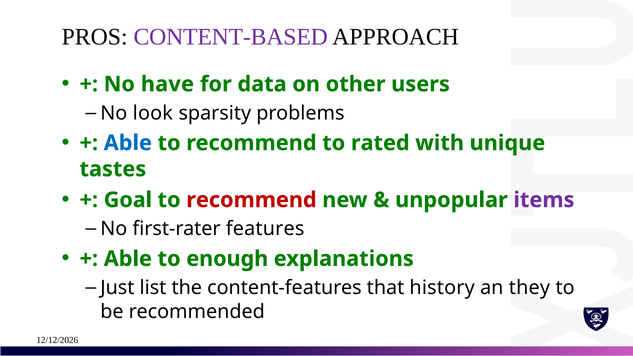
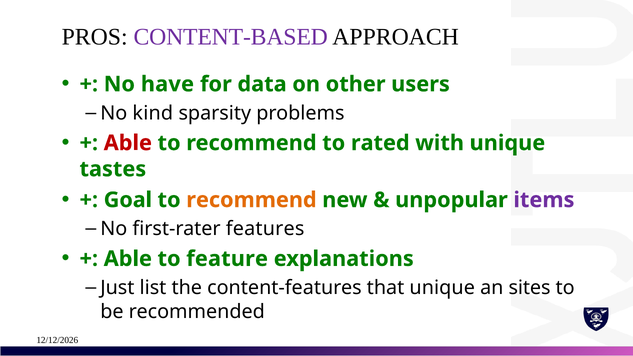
look: look -> kind (153, 113)
Able colour: blue -> red (128, 143)
recommend colour: red -> orange (251, 200)
enough: enough -> feature (227, 259)
that history: history -> unique (442, 288)
they: they -> sites (530, 288)
